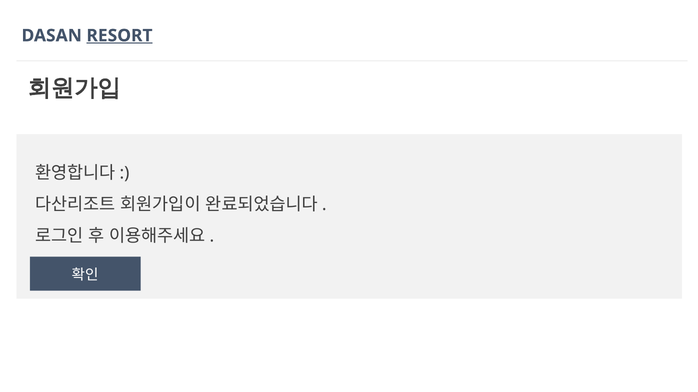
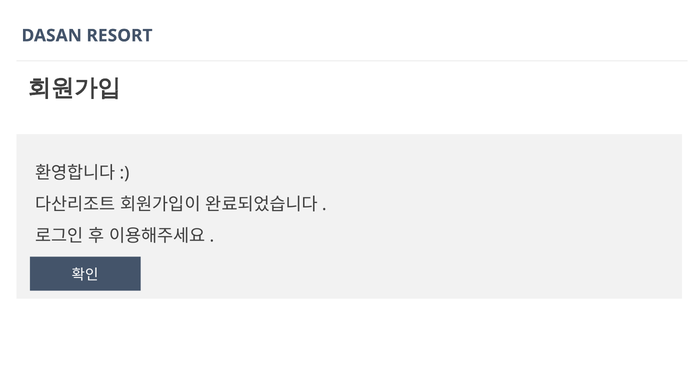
RESORT underline: present -> none (119, 36)
